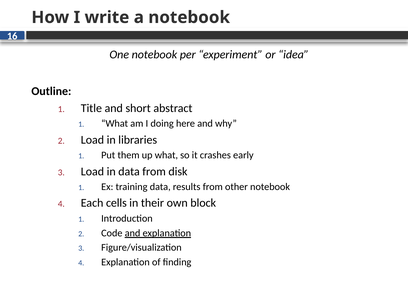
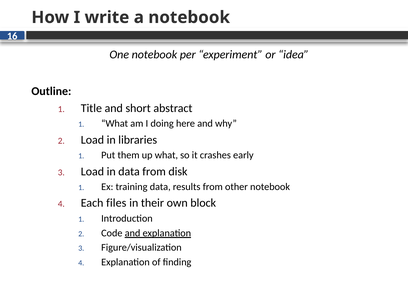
cells: cells -> files (116, 203)
